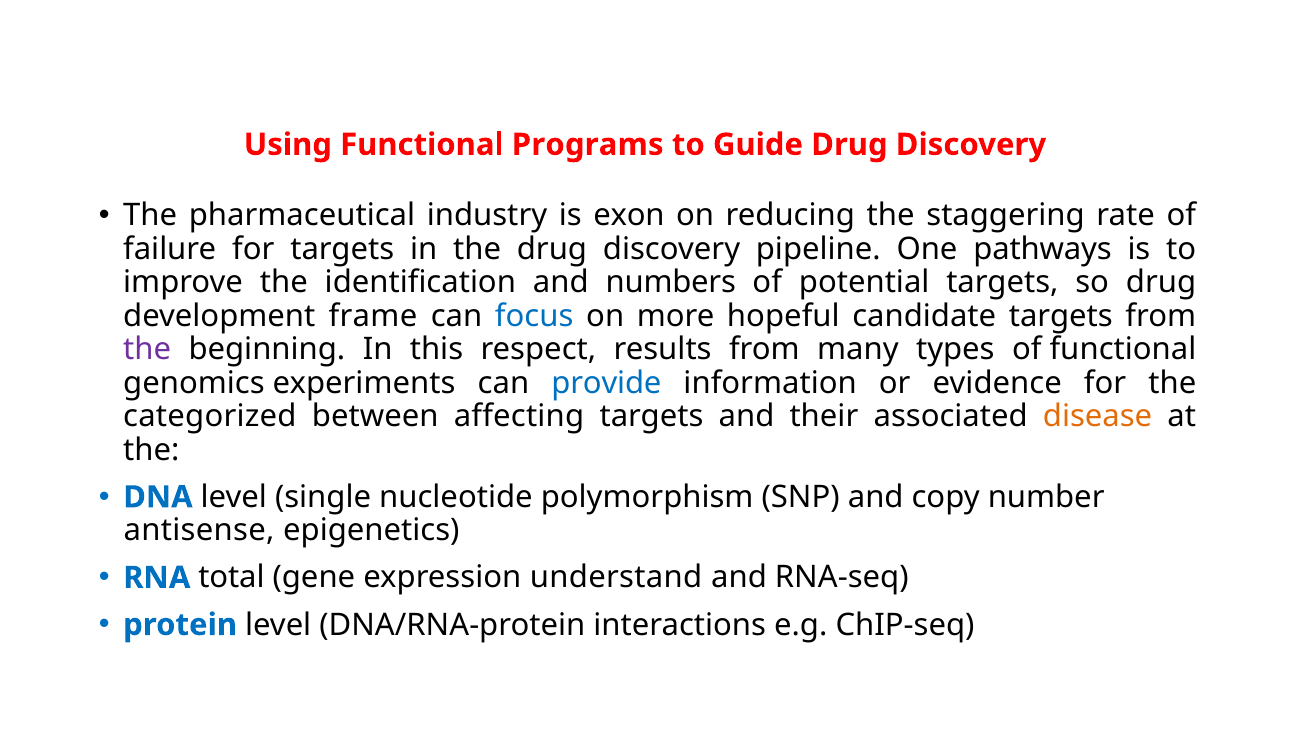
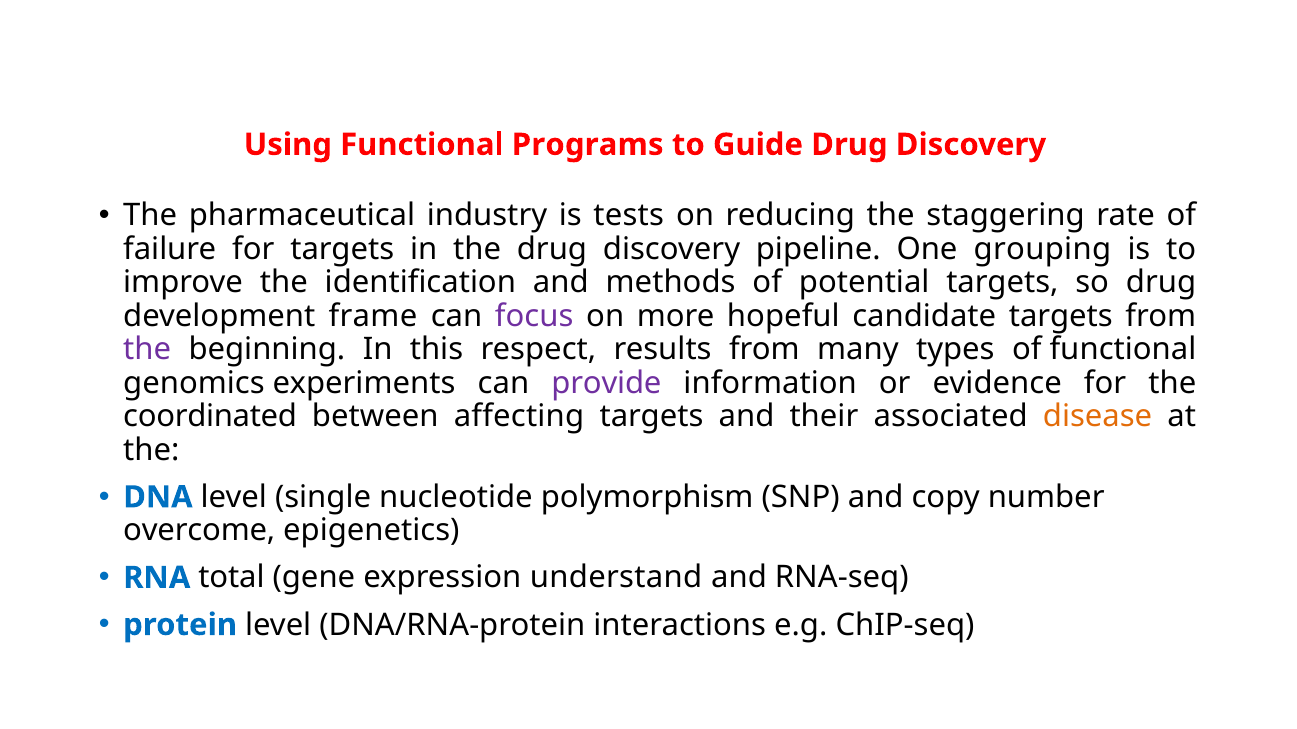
exon: exon -> tests (629, 216)
pathways: pathways -> grouping (1042, 249)
numbers: numbers -> methods (671, 283)
focus colour: blue -> purple (534, 316)
provide colour: blue -> purple (606, 383)
categorized: categorized -> coordinated (210, 417)
antisense: antisense -> overcome (199, 531)
